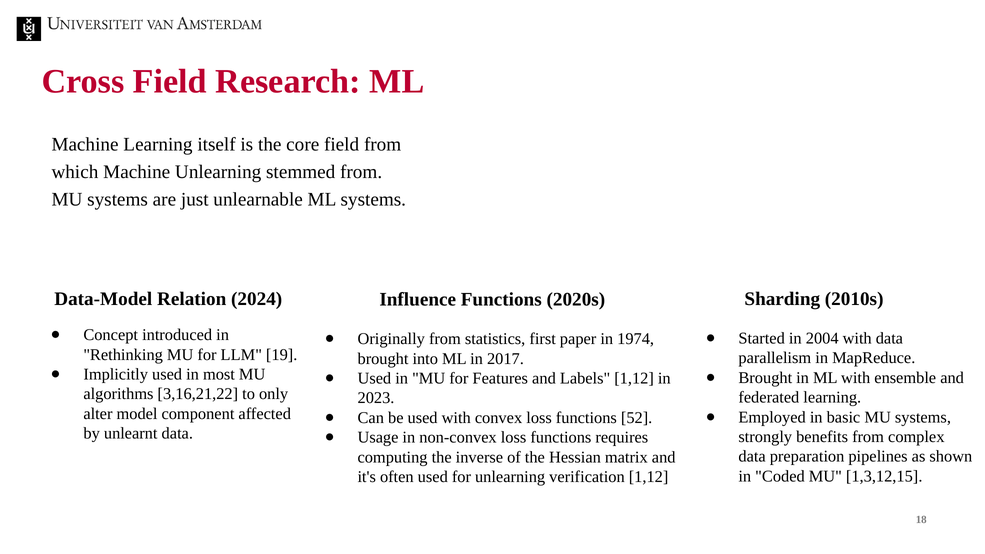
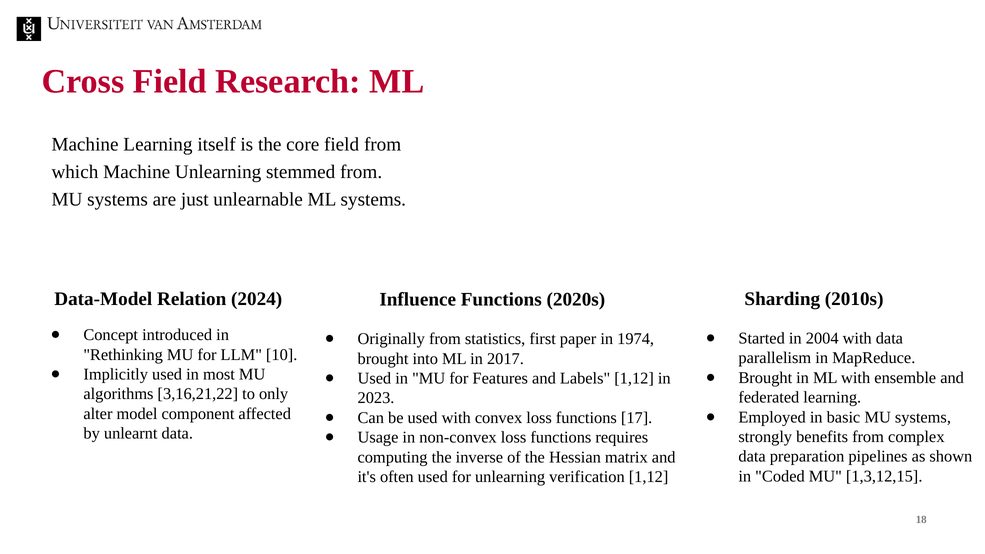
19: 19 -> 10 (282, 355)
52: 52 -> 17 (637, 418)
